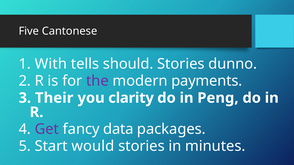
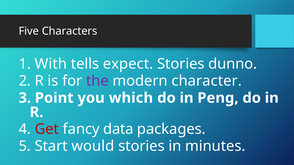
Cantonese: Cantonese -> Characters (70, 31)
should: should -> expect (128, 64)
payments: payments -> character (207, 81)
Their: Their -> Point (54, 98)
clarity: clarity -> which (131, 98)
Get colour: purple -> red (47, 129)
